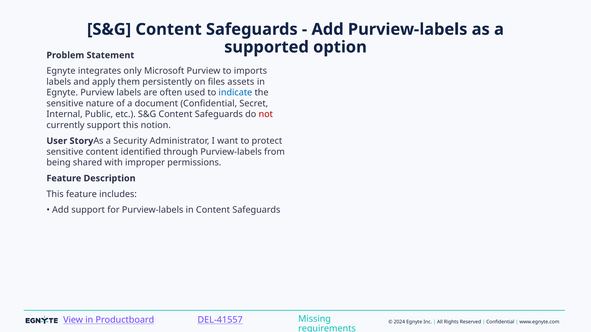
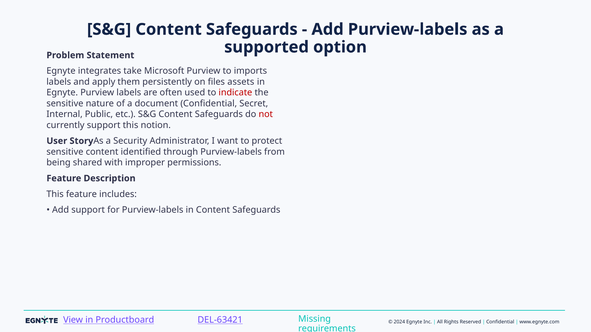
only: only -> take (133, 71)
indicate colour: blue -> red (235, 93)
DEL-41557: DEL-41557 -> DEL-63421 (220, 320)
